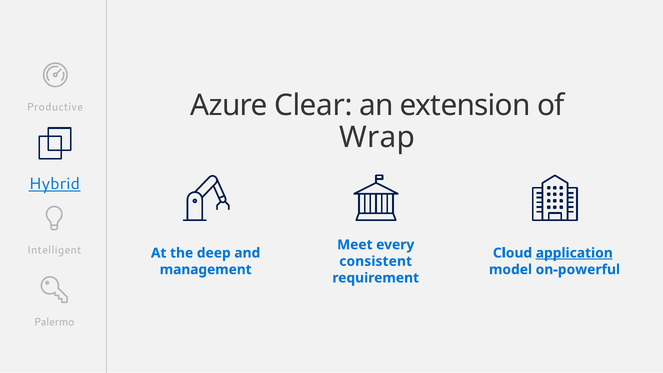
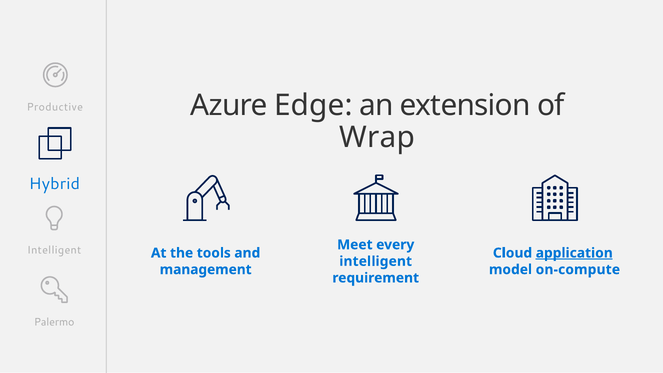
Clear: Clear -> Edge (313, 105)
Hybrid underline: present -> none (54, 184)
deep: deep -> tools (214, 253)
consistent: consistent -> intelligent (376, 261)
on-powerful: on-powerful -> on-compute (578, 269)
